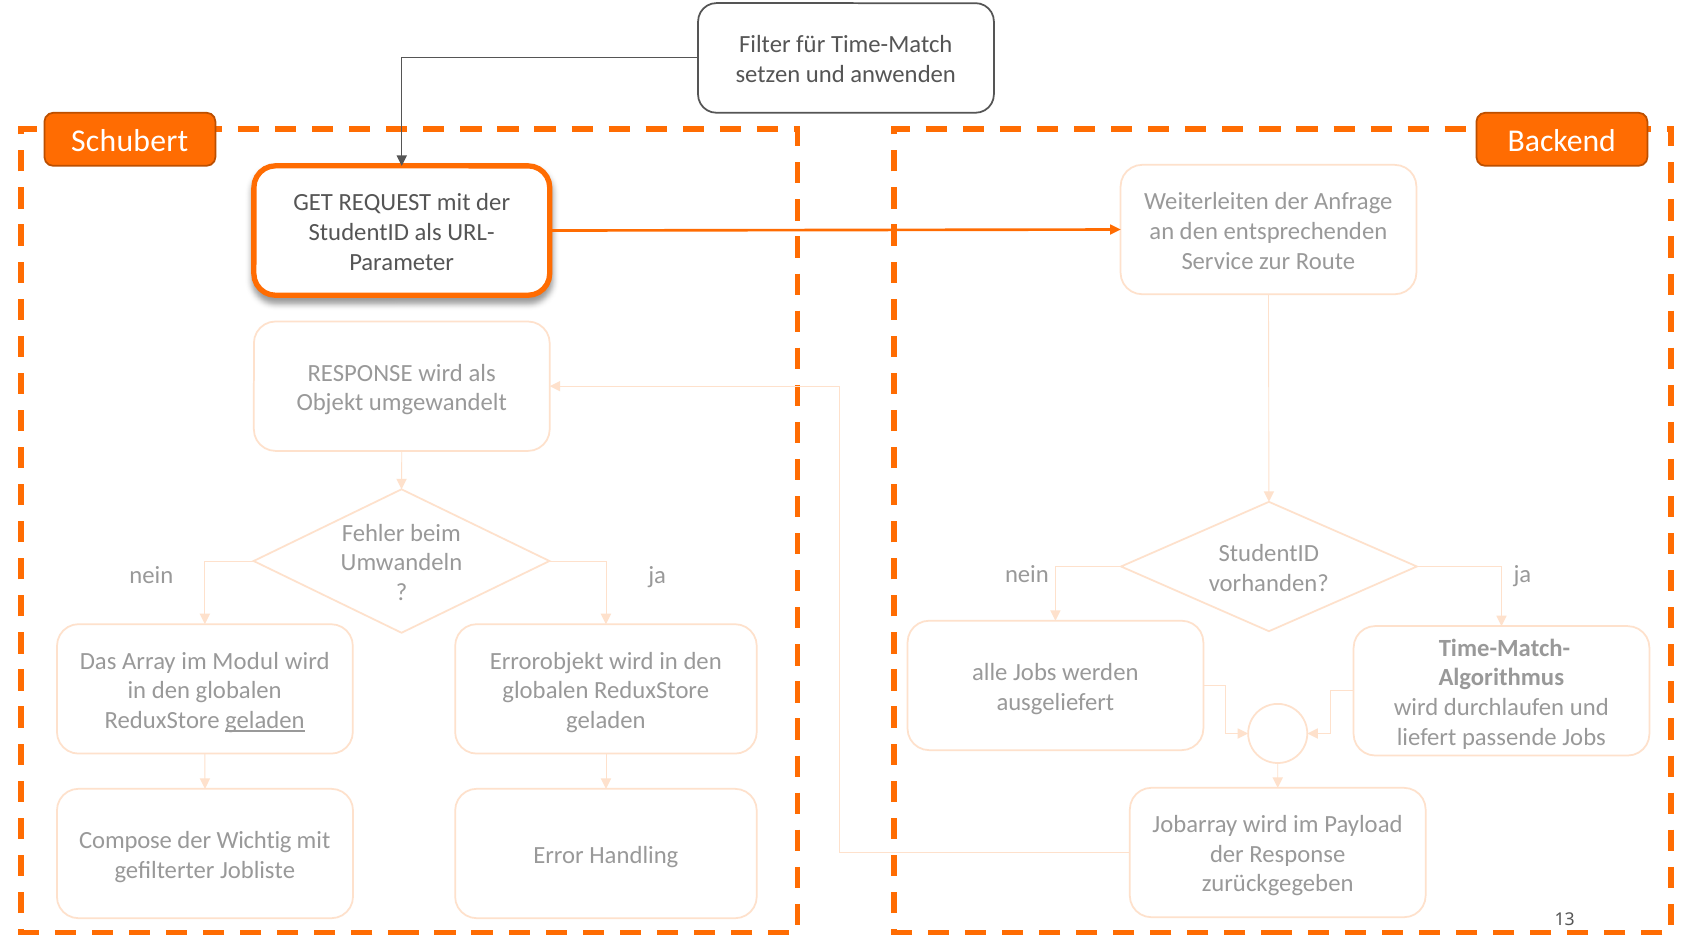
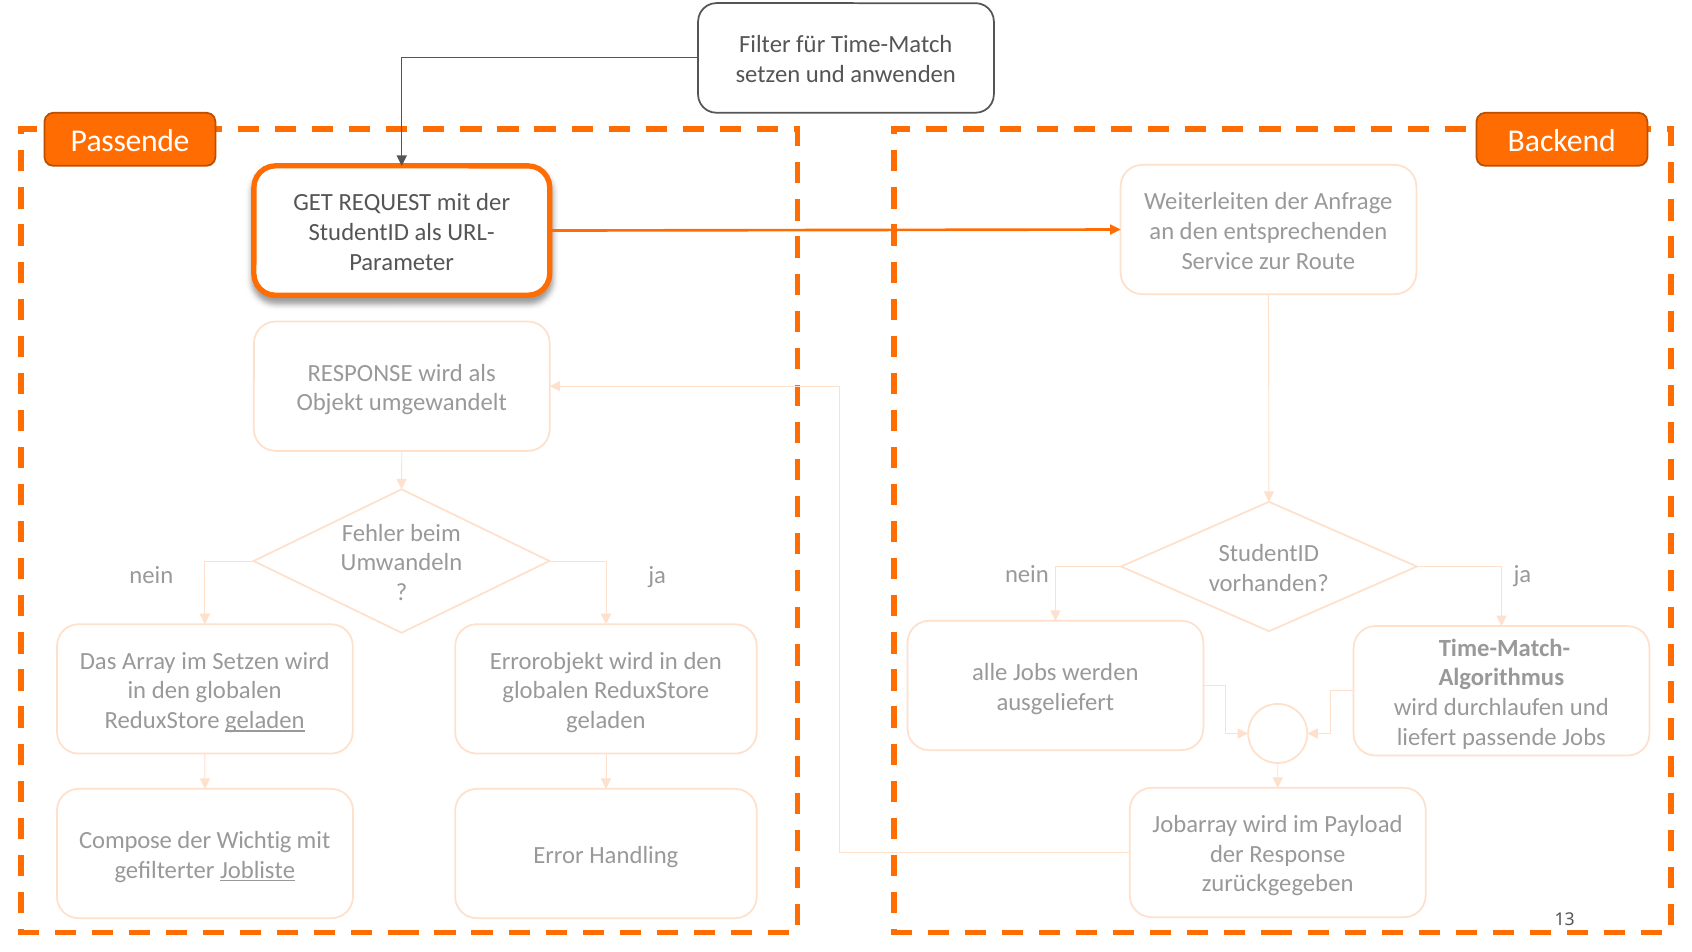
Schubert: Schubert -> Passende (130, 141)
im Modul: Modul -> Setzen (246, 661)
Jobliste underline: none -> present (258, 870)
